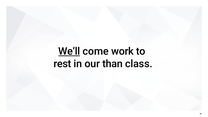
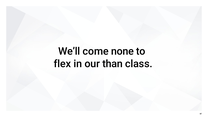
We’ll underline: present -> none (69, 51)
work: work -> none (122, 51)
rest: rest -> flex (62, 64)
